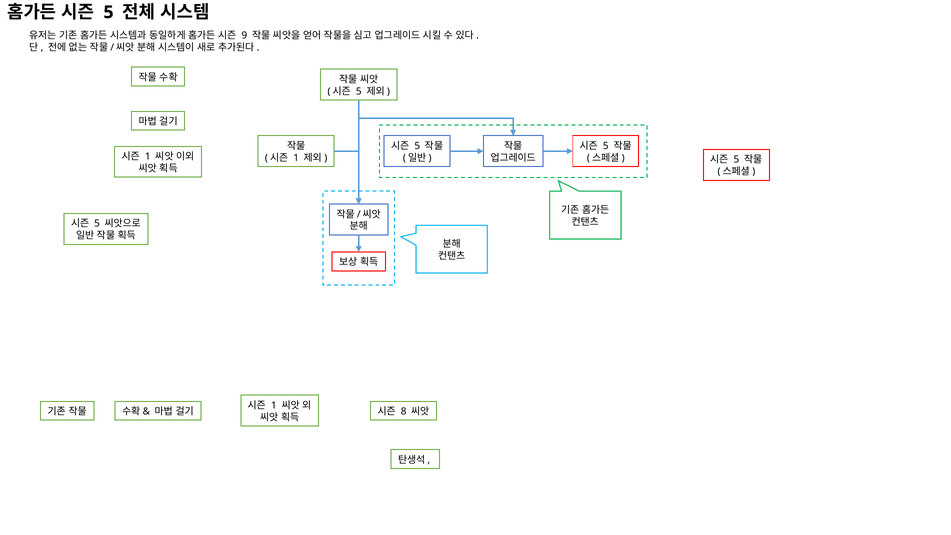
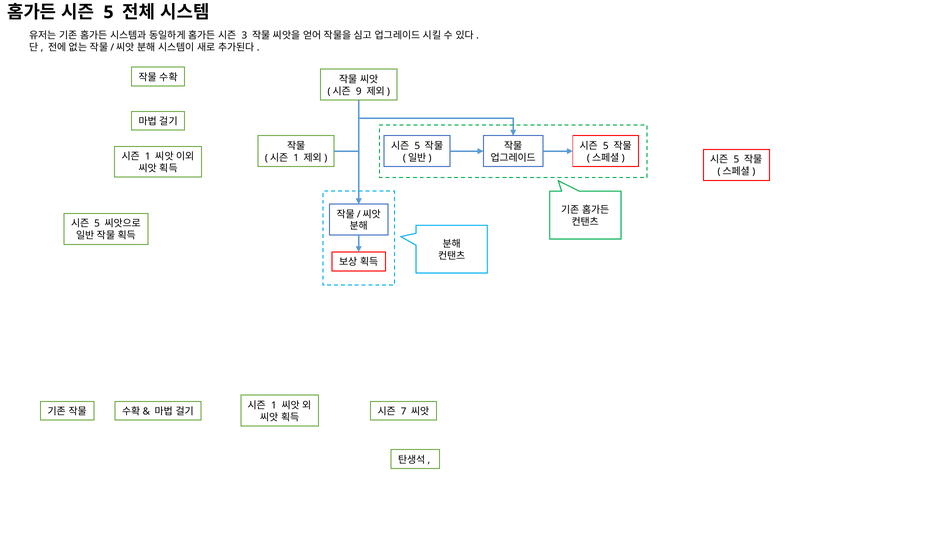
9: 9 -> 3 (244, 36)
5: 5 -> 9 (359, 91)
8: 8 -> 7 (404, 411)
